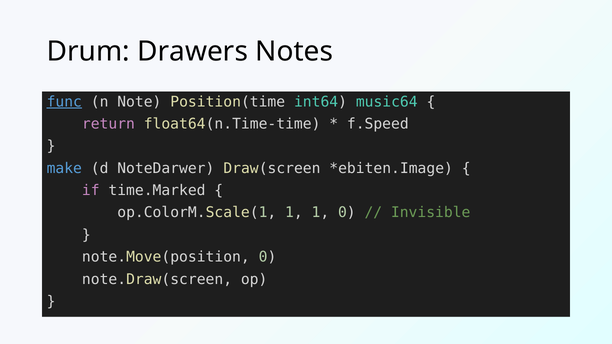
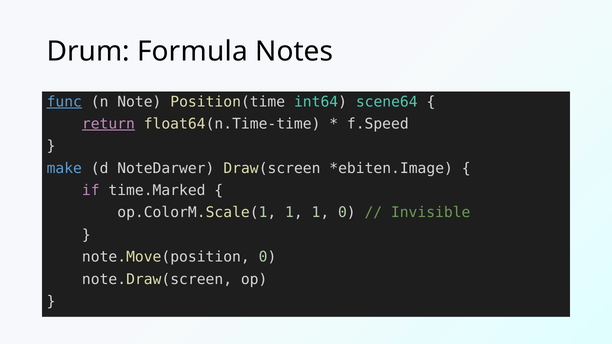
Drawers: Drawers -> Formula (192, 51)
music64: music64 -> scene64 (387, 102)
return underline: none -> present (108, 124)
